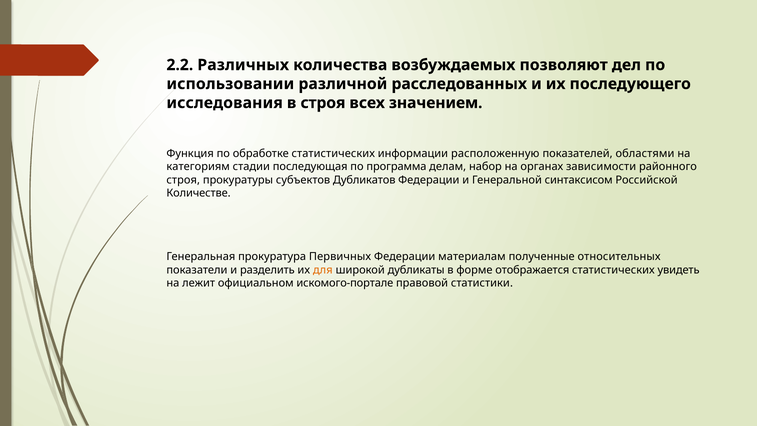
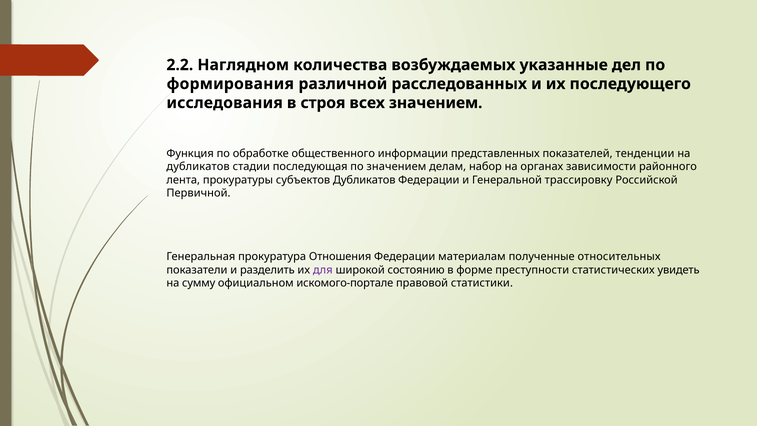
Различных: Различных -> Наглядном (243, 65)
позволяют: позволяют -> указанные (564, 65)
использовании: использовании -> формирования (230, 84)
обработке статистических: статистических -> общественного (333, 153)
расположенную: расположенную -> представленных (495, 153)
областями: областями -> тенденции (645, 153)
категориям: категориям -> дубликатов (198, 167)
по программа: программа -> значением (396, 167)
строя: строя -> лента (183, 180)
синтаксисом: синтаксисом -> трассировку (579, 180)
Количестве: Количестве -> Первичной (198, 193)
Первичных: Первичных -> Отношения (340, 257)
для colour: orange -> purple (323, 270)
дубликаты: дубликаты -> состоянию (416, 270)
отображается: отображается -> преступности (532, 270)
лежит: лежит -> сумму (199, 283)
